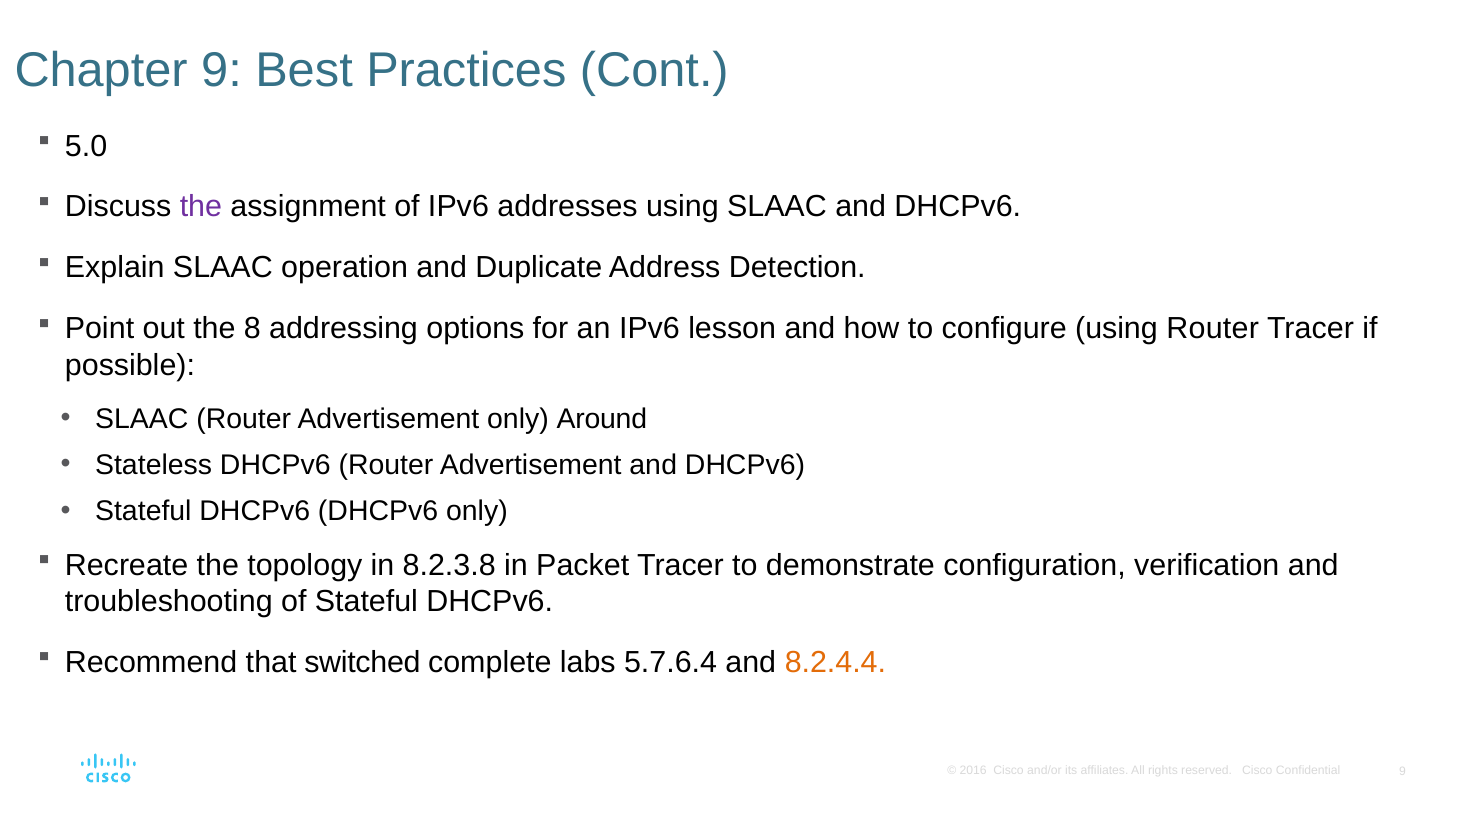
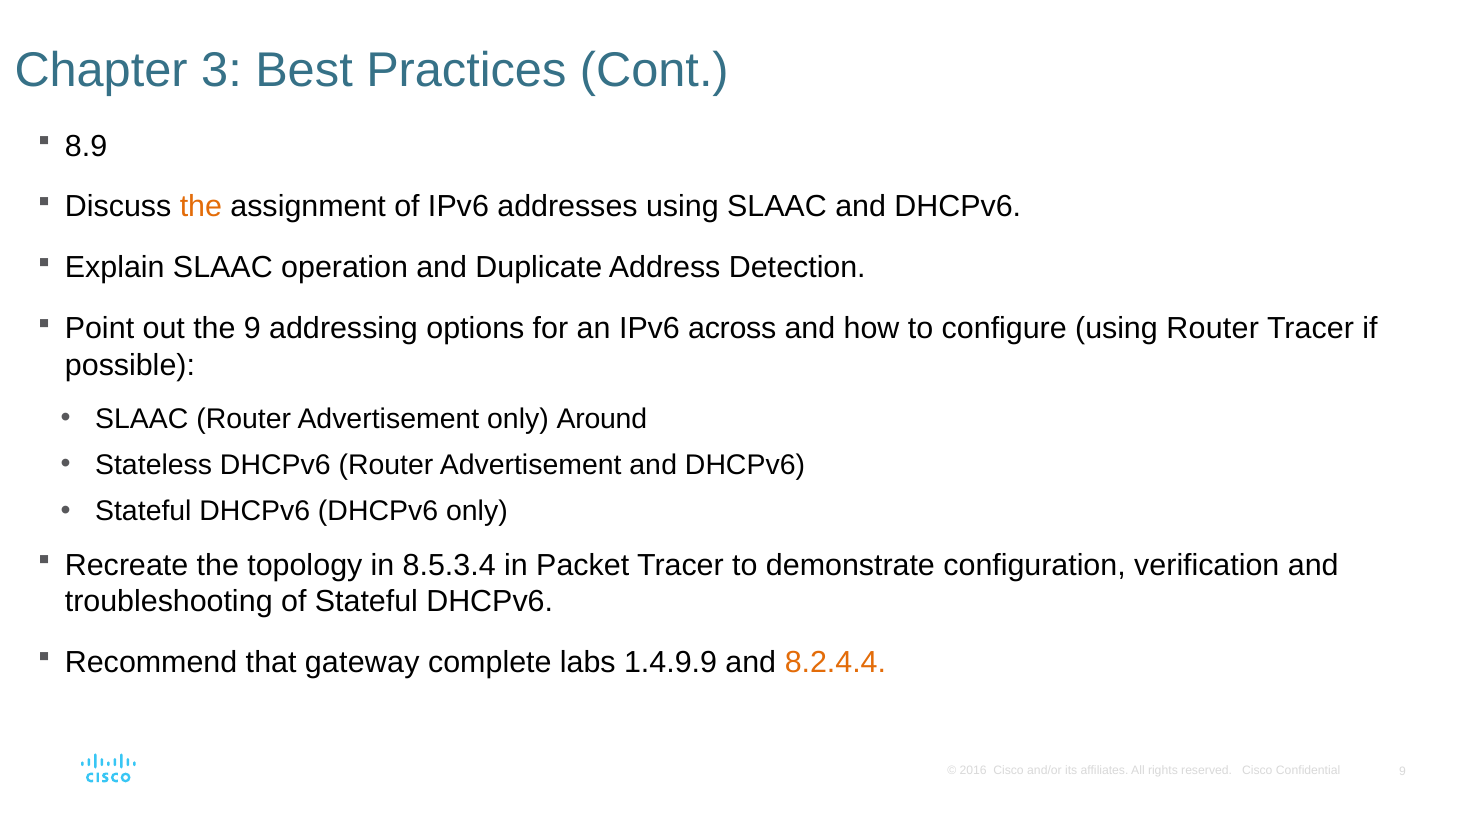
Chapter 9: 9 -> 3 (222, 70)
5.0: 5.0 -> 8.9 (86, 146)
the colour: purple -> orange (201, 207)
the 8: 8 -> 9 (252, 329)
lesson: lesson -> across (732, 329)
8.2.3.8: 8.2.3.8 -> 8.5.3.4 (449, 565)
switched: switched -> gateway (362, 662)
5.7.6.4: 5.7.6.4 -> 1.4.9.9 (671, 662)
